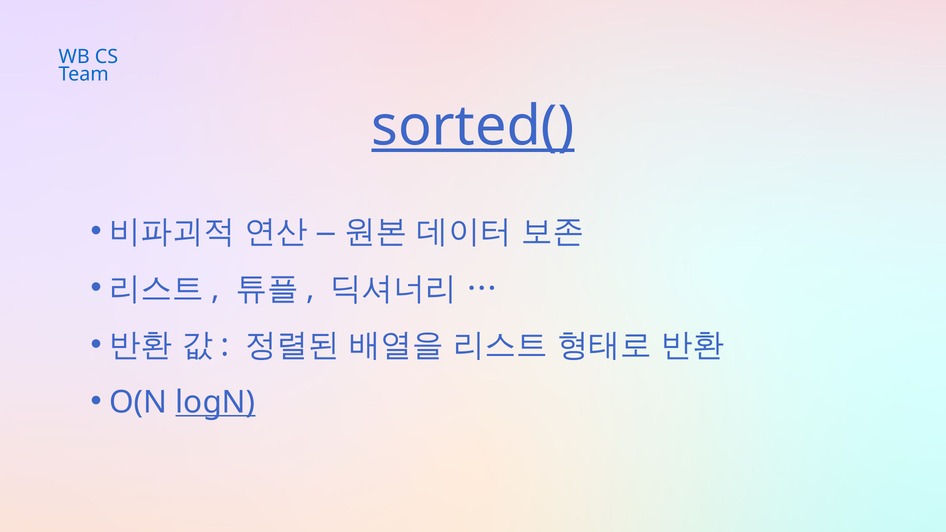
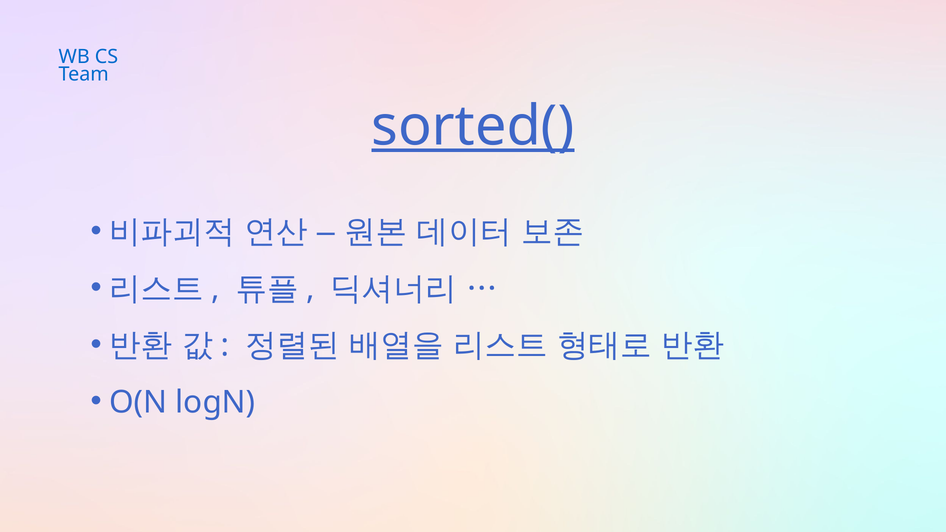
logN underline: present -> none (215, 402)
